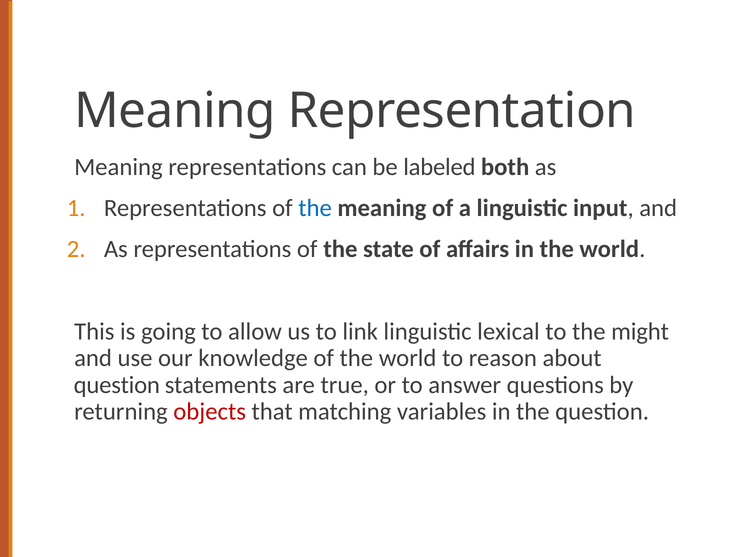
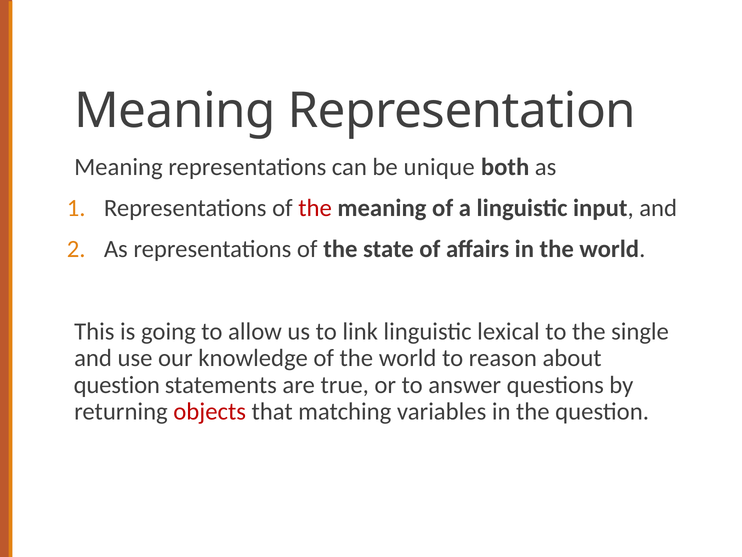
labeled: labeled -> unique (439, 167)
the colour: blue -> red (315, 208)
might: might -> single (640, 331)
